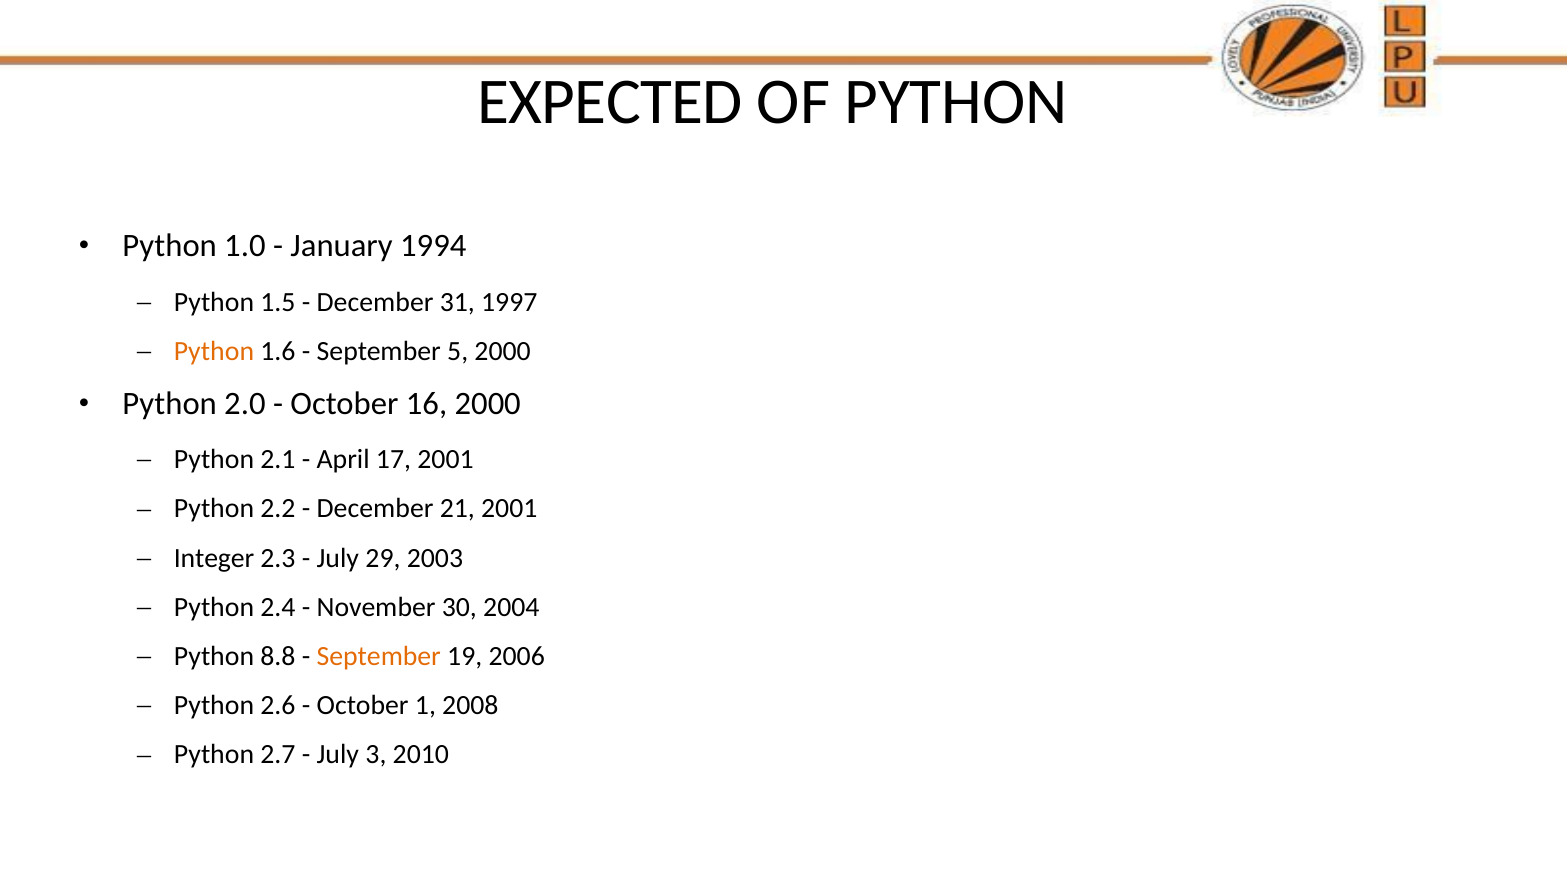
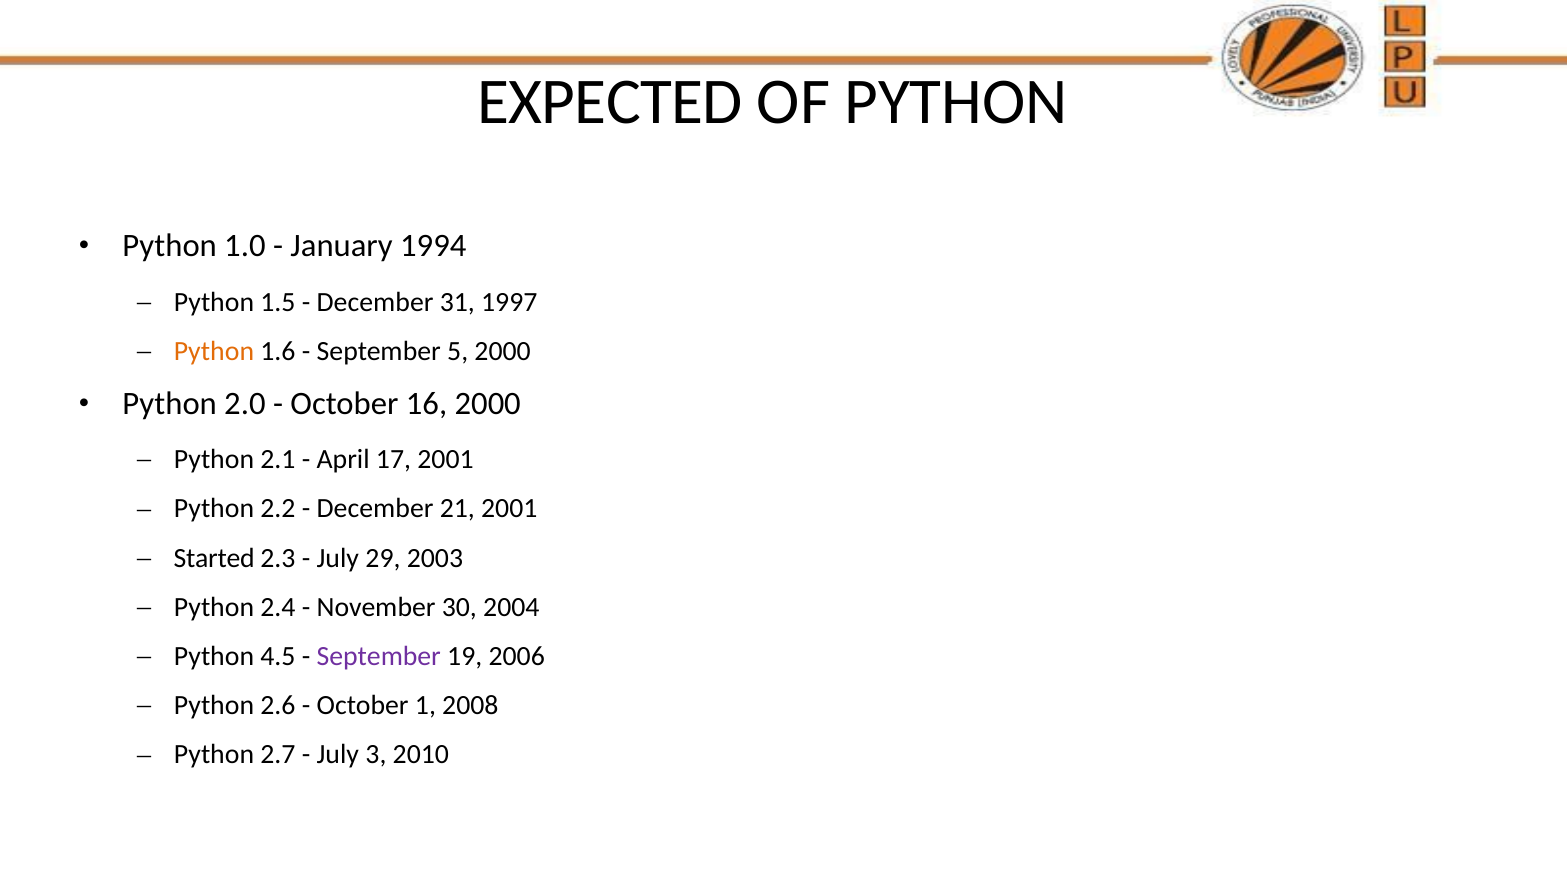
Integer: Integer -> Started (214, 558)
8.8: 8.8 -> 4.5 (278, 657)
September colour: orange -> purple (379, 657)
